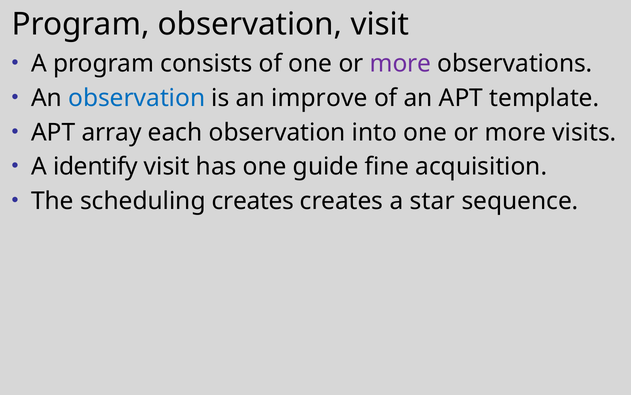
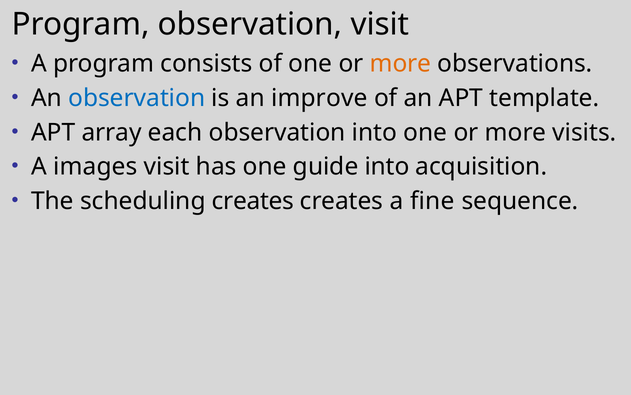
more colour: purple -> orange (401, 63)
identify: identify -> images (95, 167)
guide fine: fine -> into (387, 167)
star: star -> fine (432, 201)
